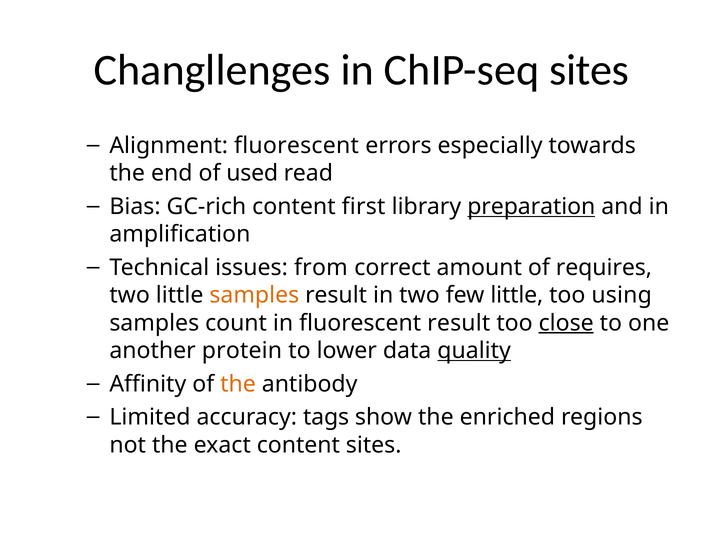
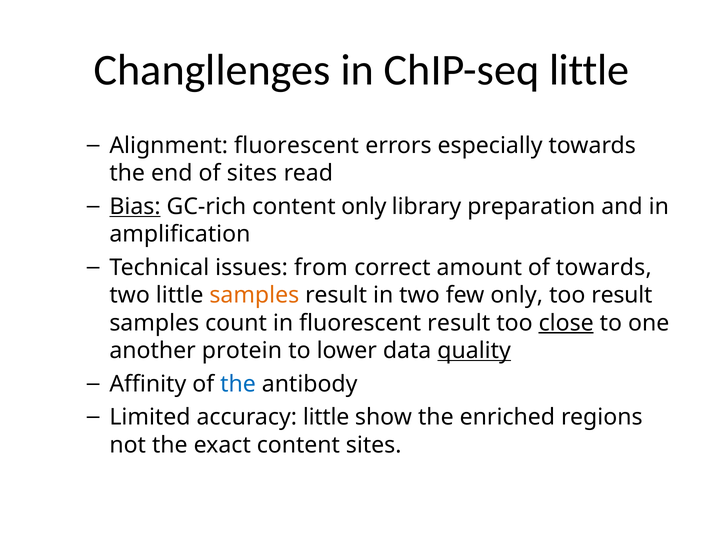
ChIP-seq sites: sites -> little (589, 70)
of used: used -> sites (252, 173)
Bias underline: none -> present (135, 207)
content first: first -> only (364, 207)
preparation underline: present -> none (531, 207)
of requires: requires -> towards (604, 268)
few little: little -> only (517, 295)
too using: using -> result (622, 295)
the colour: orange -> blue (238, 384)
accuracy tags: tags -> little (326, 417)
